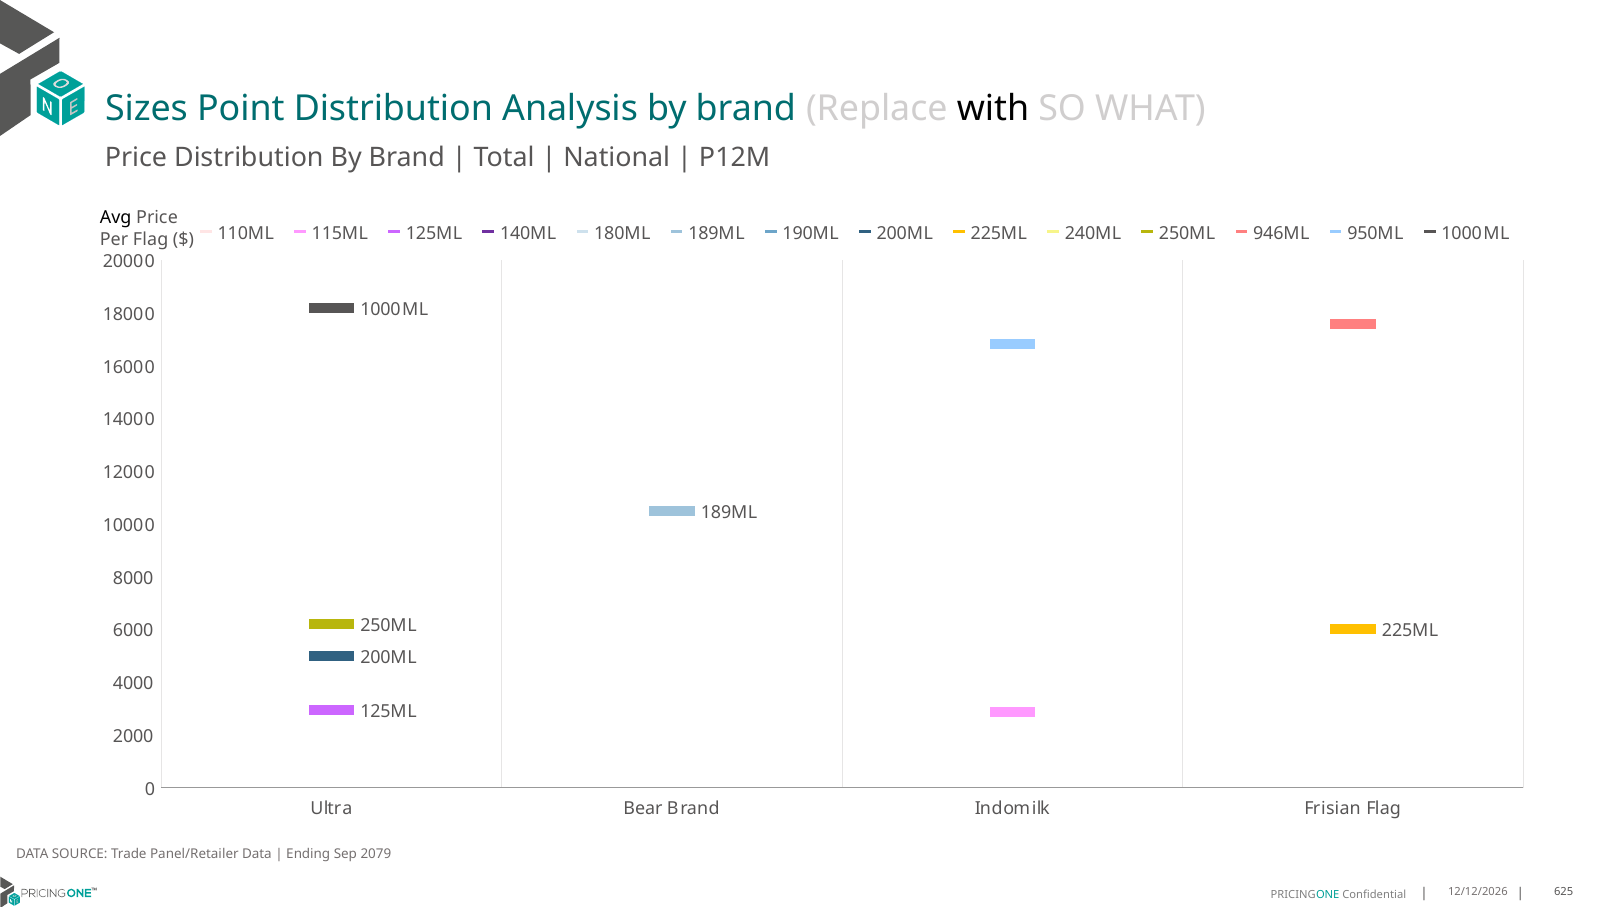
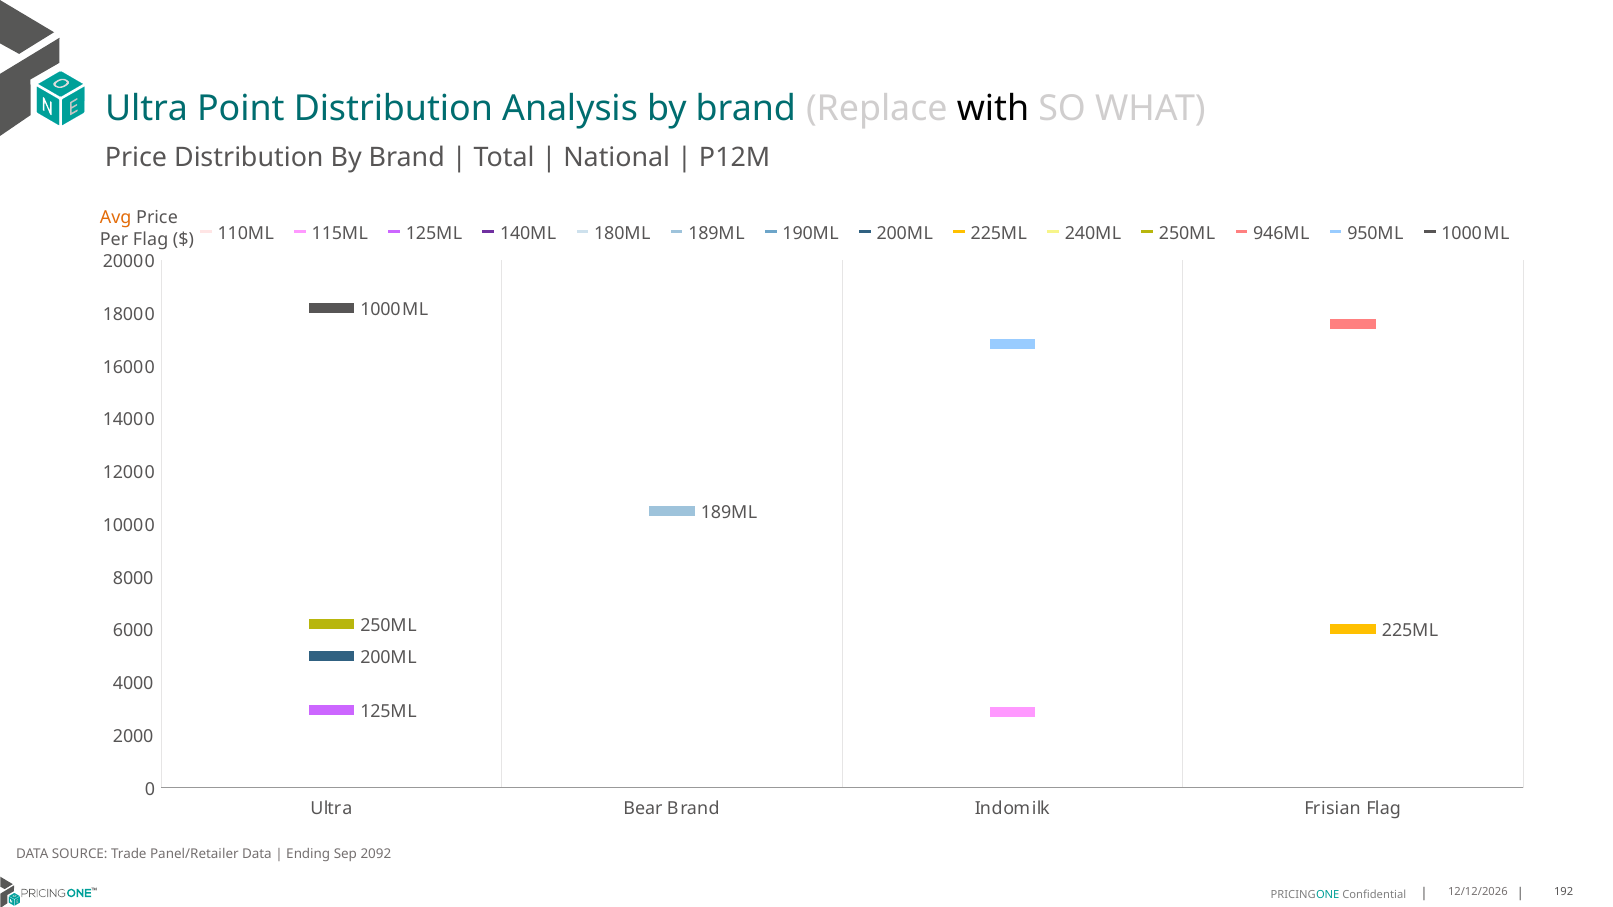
Sizes: Sizes -> Ultra (146, 108)
Avg colour: black -> orange (116, 218)
2079: 2079 -> 2092 (376, 855)
625: 625 -> 192 (1564, 892)
